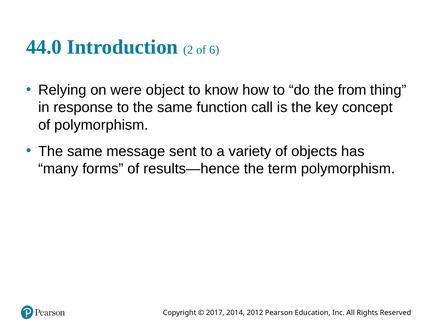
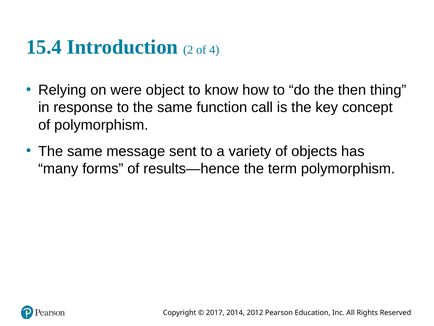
44.0: 44.0 -> 15.4 (44, 47)
6: 6 -> 4 (214, 50)
from: from -> then (352, 90)
